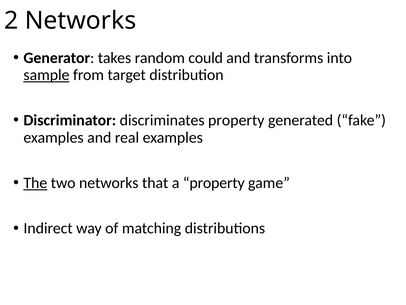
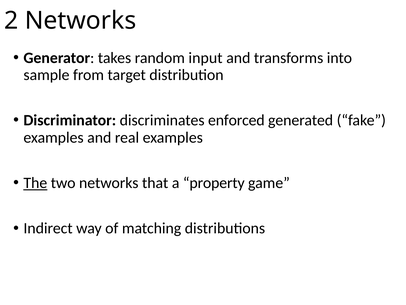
could: could -> input (206, 58)
sample underline: present -> none (46, 75)
discriminates property: property -> enforced (236, 120)
